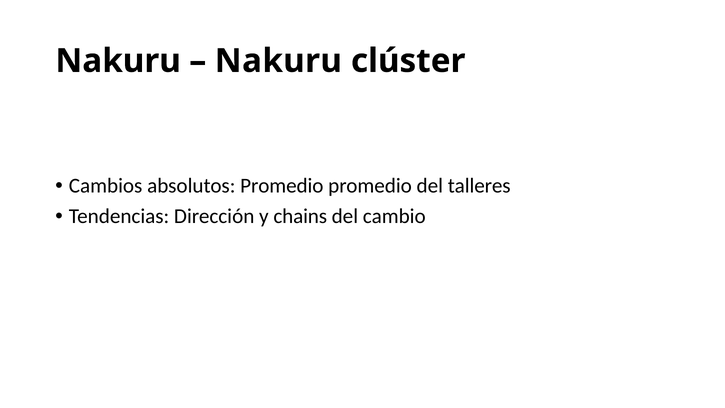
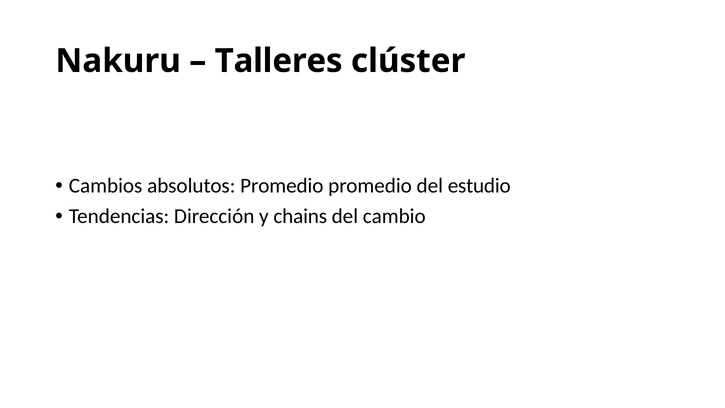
Nakuru: Nakuru -> Talleres (279, 61)
talleres: talleres -> estudio (479, 186)
